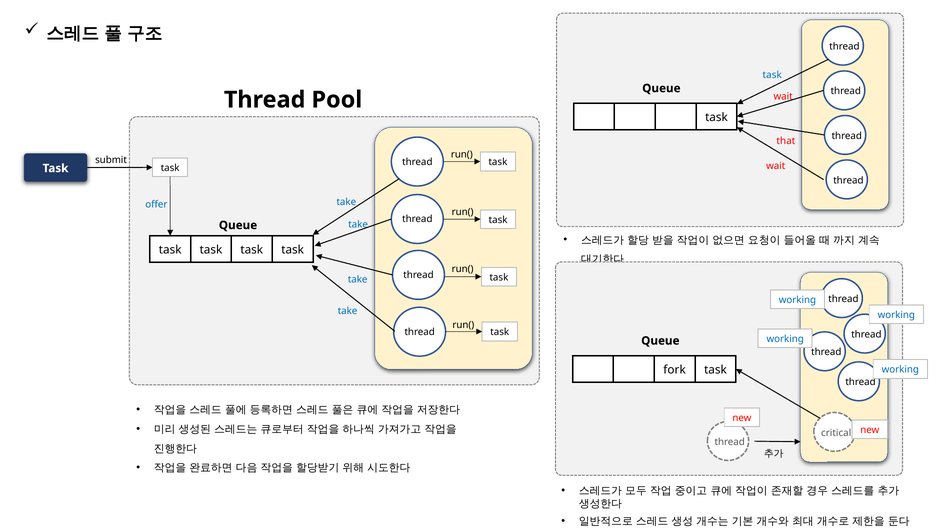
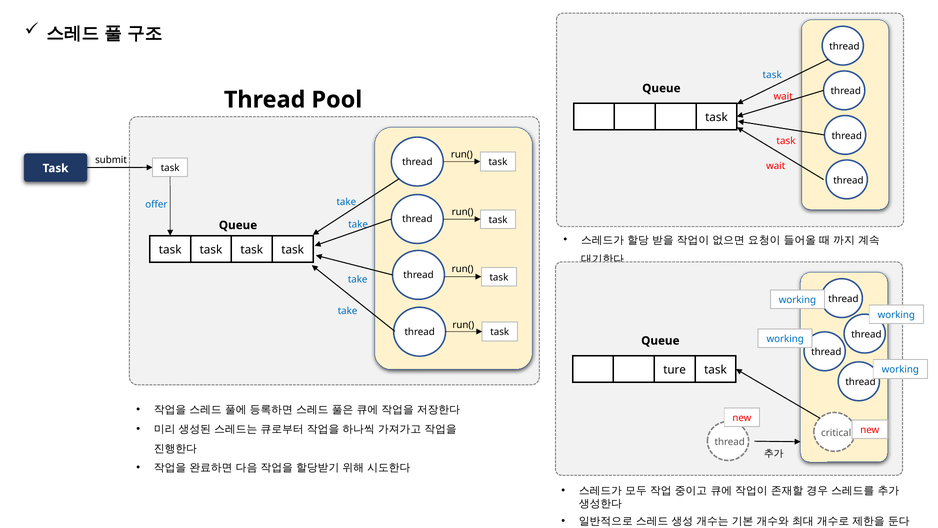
that: that -> task (786, 141)
fork: fork -> ture (675, 370)
